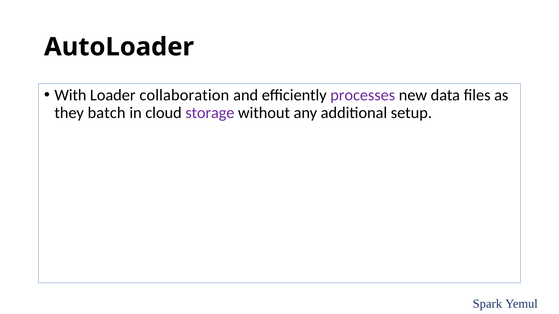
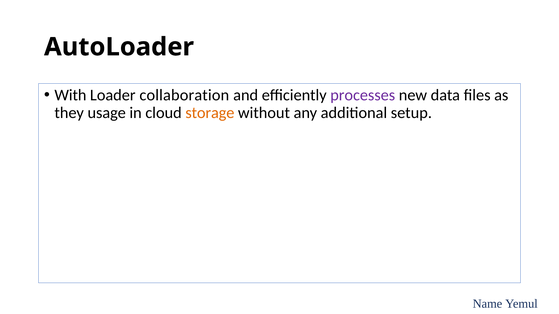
batch: batch -> usage (107, 113)
storage colour: purple -> orange (210, 113)
Spark: Spark -> Name (487, 304)
